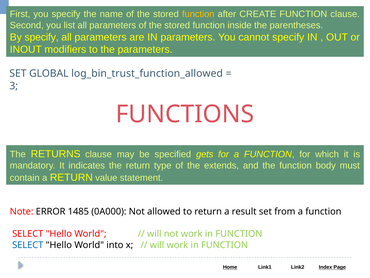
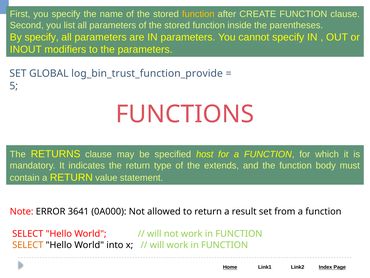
log_bin_trust_function_allowed: log_bin_trust_function_allowed -> log_bin_trust_function_provide (147, 73)
3: 3 -> 5 (14, 86)
gets: gets -> host (205, 154)
1485: 1485 -> 3641 (78, 211)
SELECT colour: blue -> orange (28, 245)
